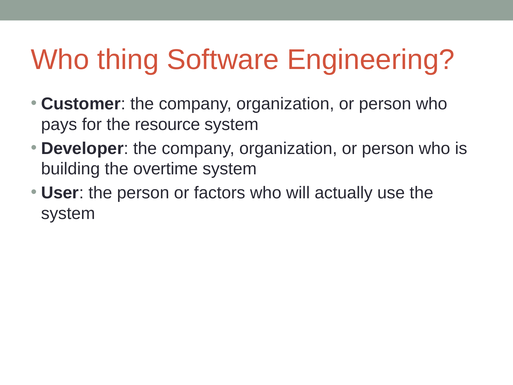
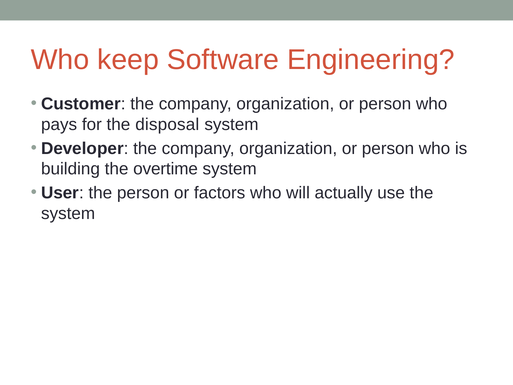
thing: thing -> keep (128, 60)
resource: resource -> disposal (167, 124)
